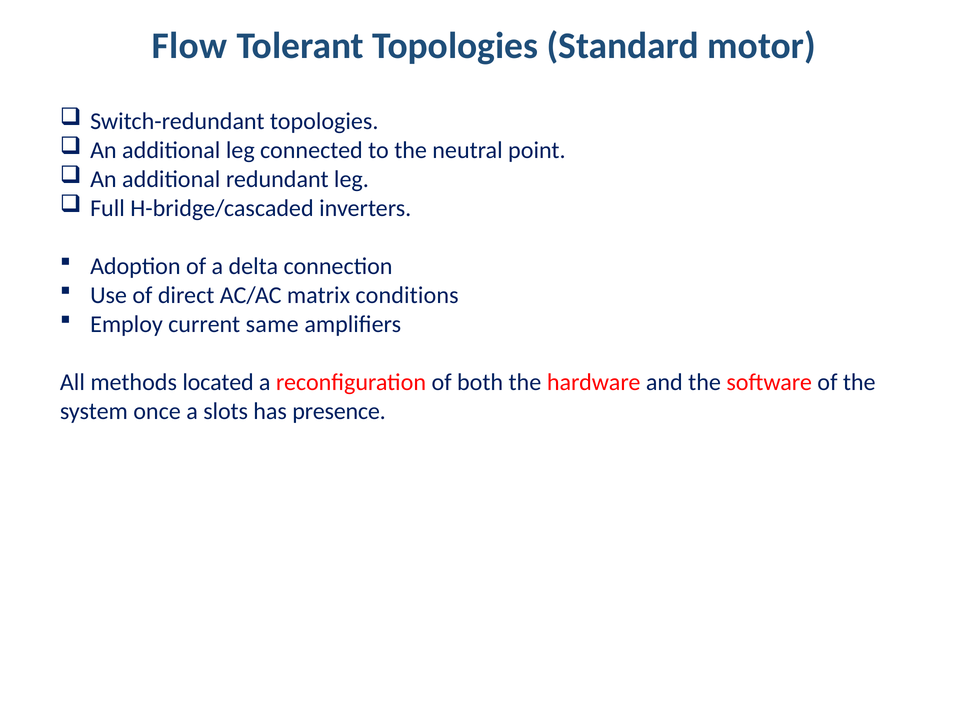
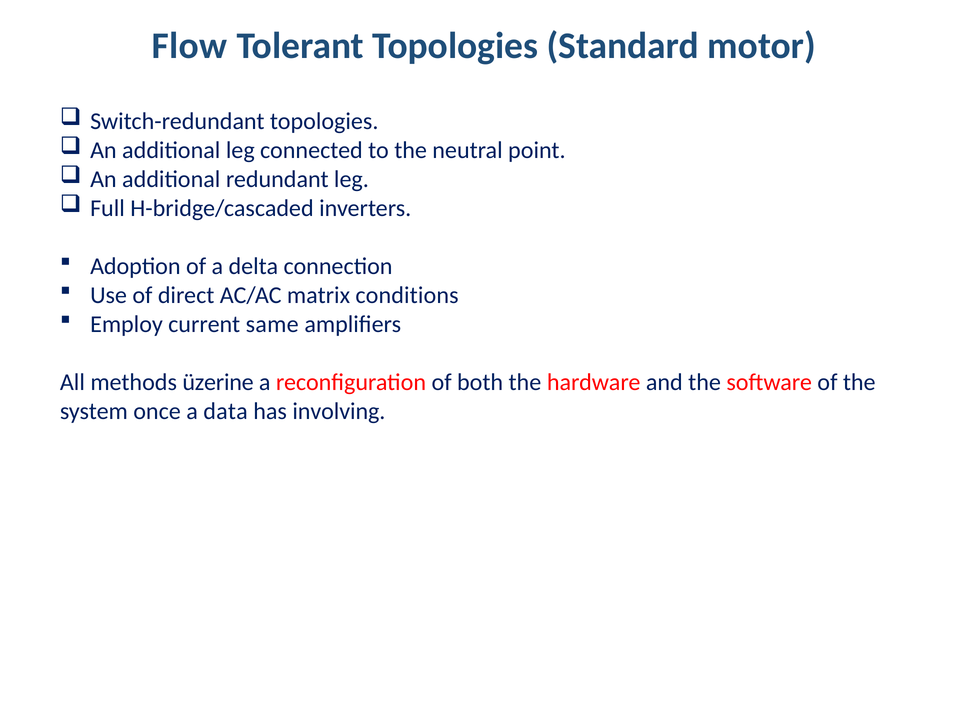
located: located -> üzerine (218, 382)
slots: slots -> data (225, 411)
presence: presence -> involving (339, 411)
